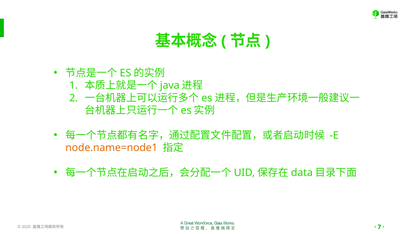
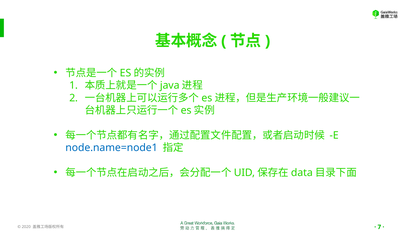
node.name=node1 colour: orange -> blue (112, 147)
